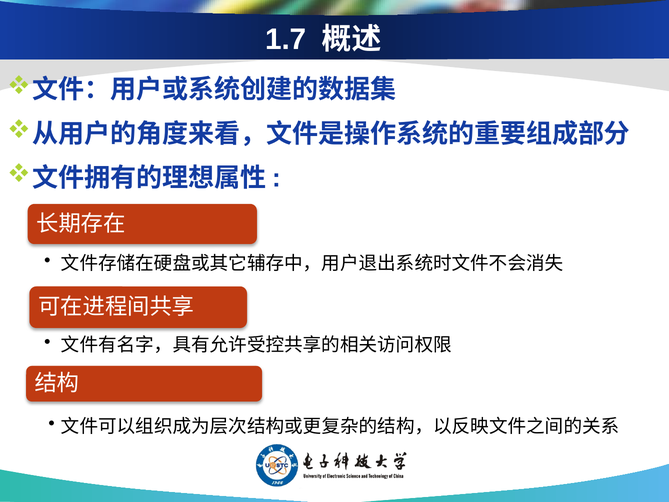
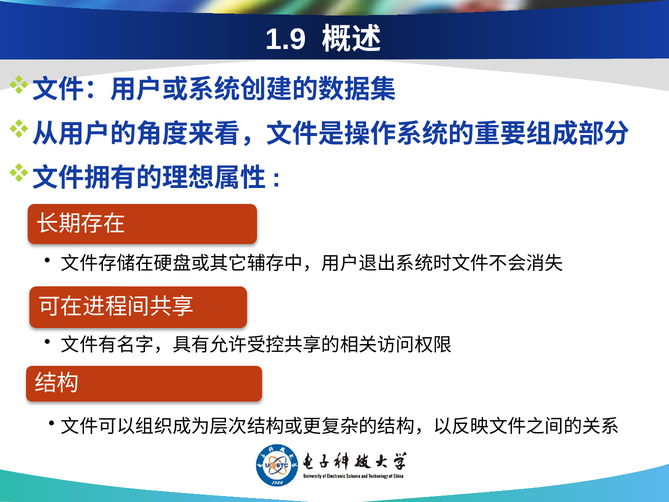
1.7: 1.7 -> 1.9 (286, 39)
